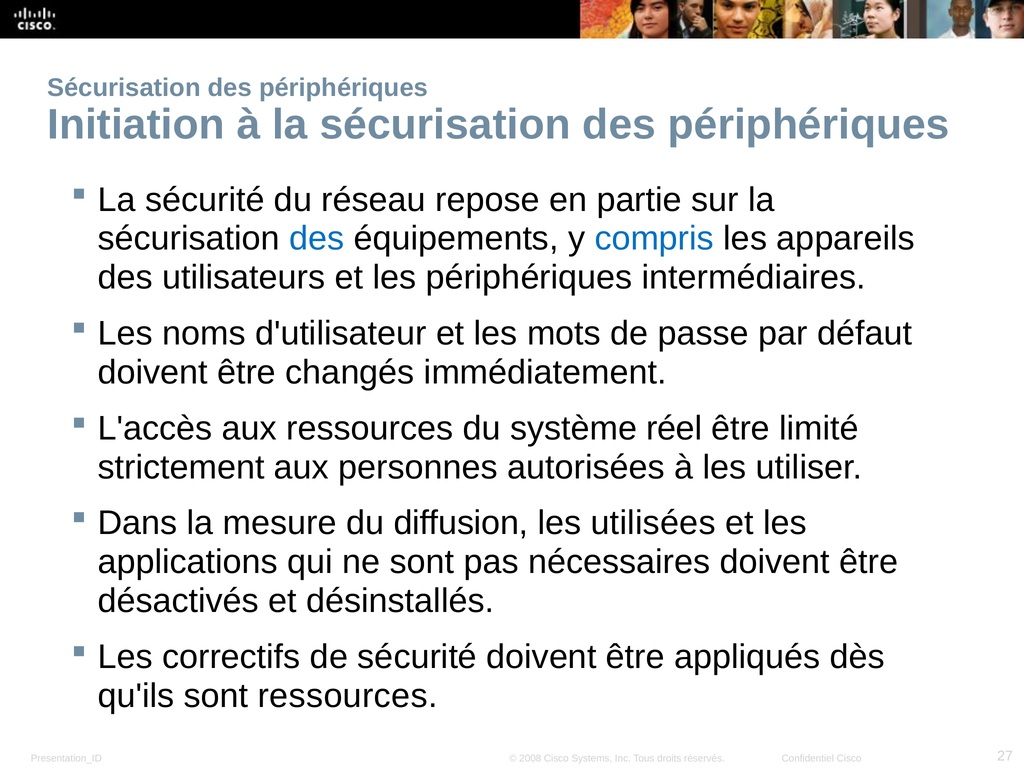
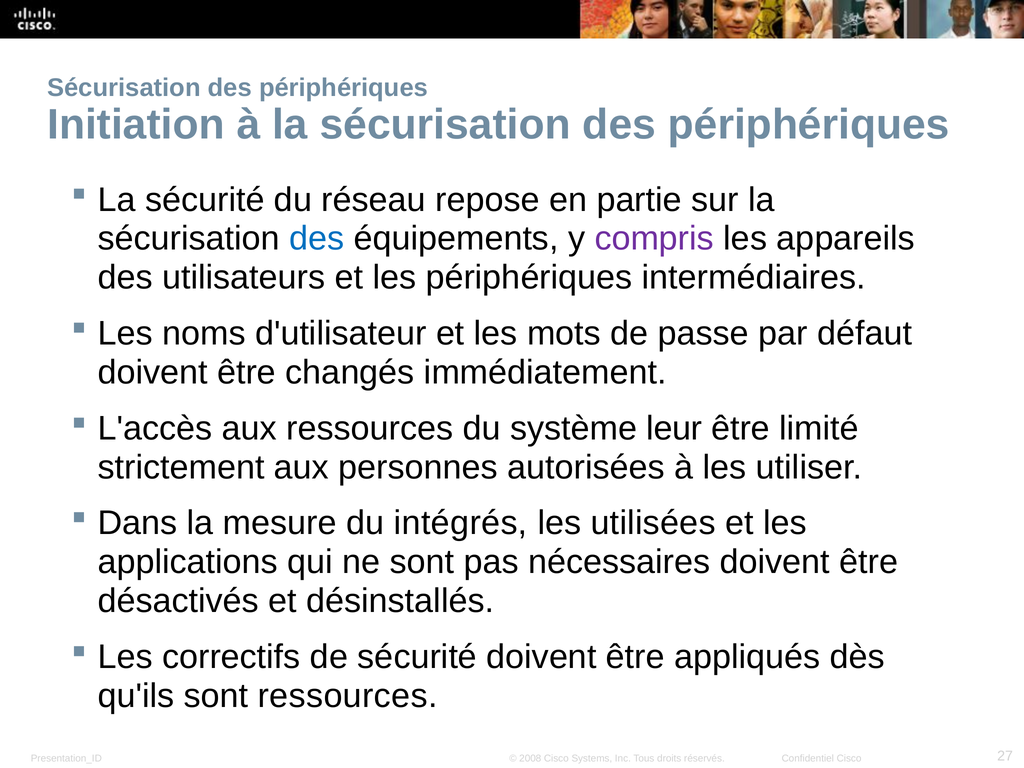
compris colour: blue -> purple (654, 239)
réel: réel -> leur (674, 428)
diffusion: diffusion -> intégrés (461, 523)
